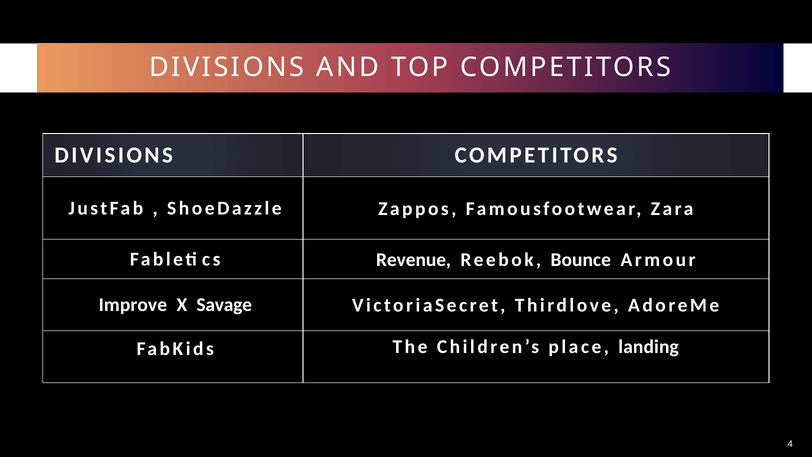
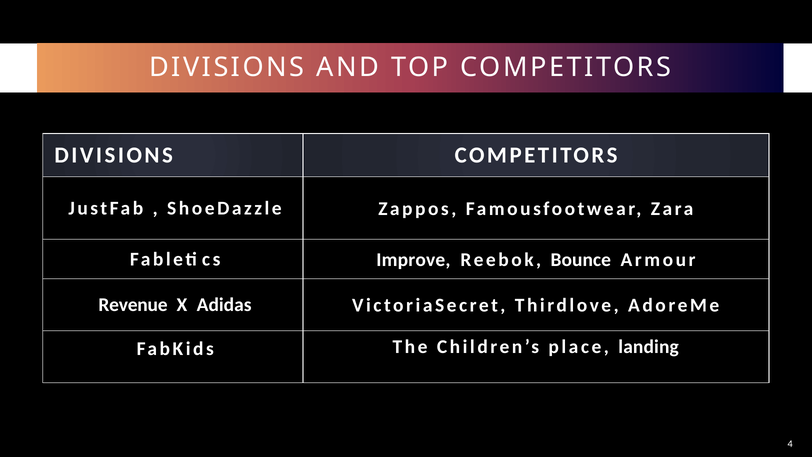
Revenue: Revenue -> Improve (413, 260)
Improve: Improve -> Revenue (133, 305)
Savage: Savage -> Adidas (224, 305)
